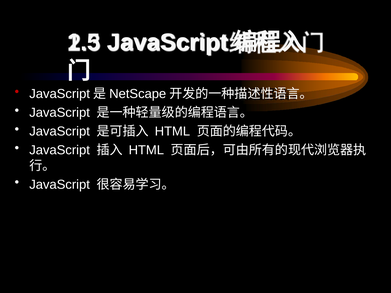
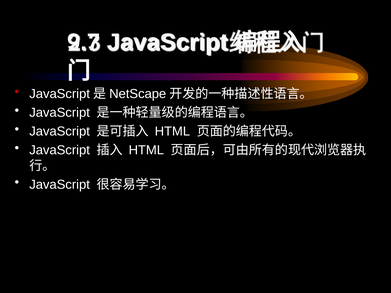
1.5: 1.5 -> 9.7 (84, 42)
